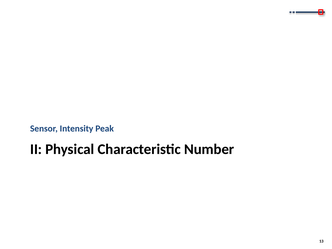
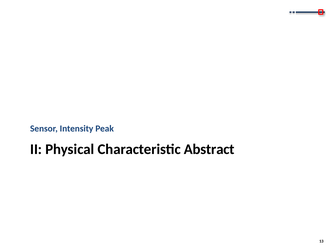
Number: Number -> Abstract (209, 149)
